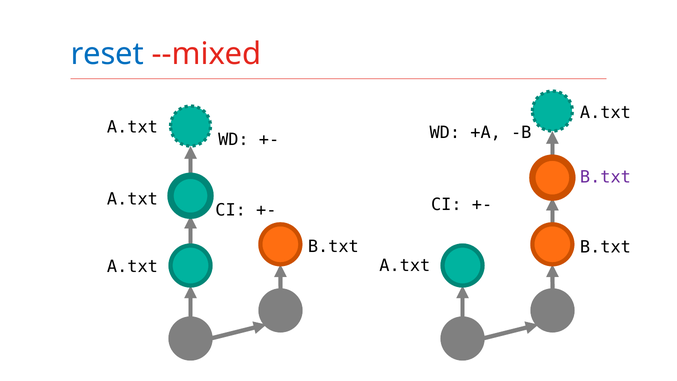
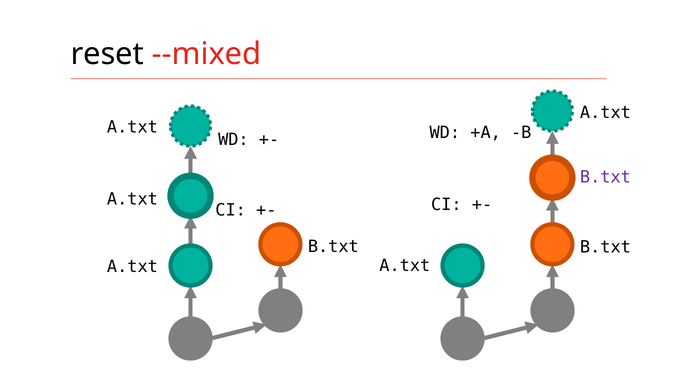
reset colour: blue -> black (107, 54)
